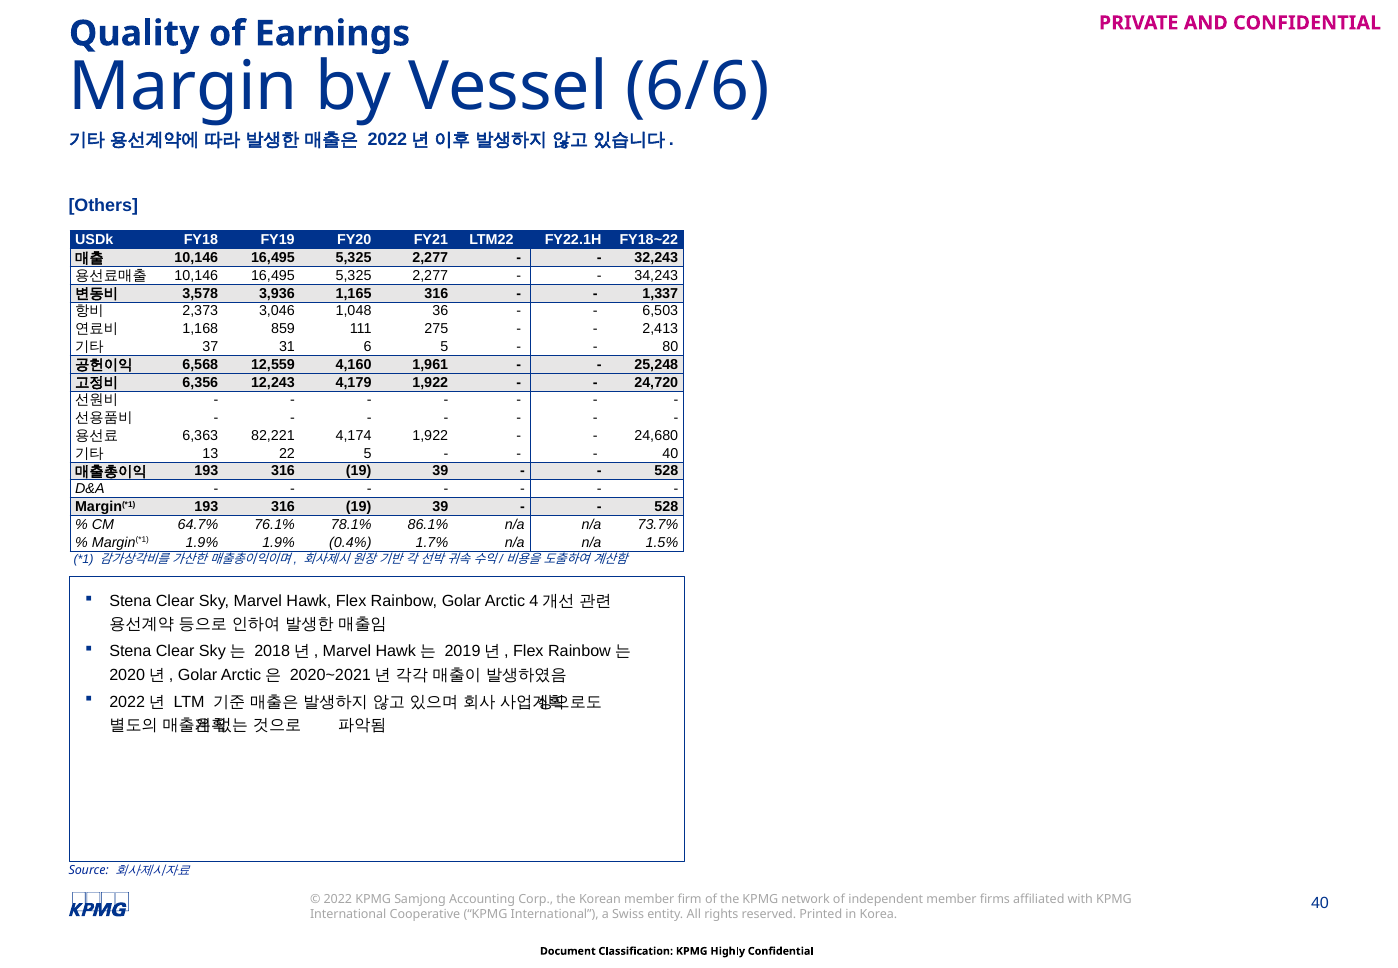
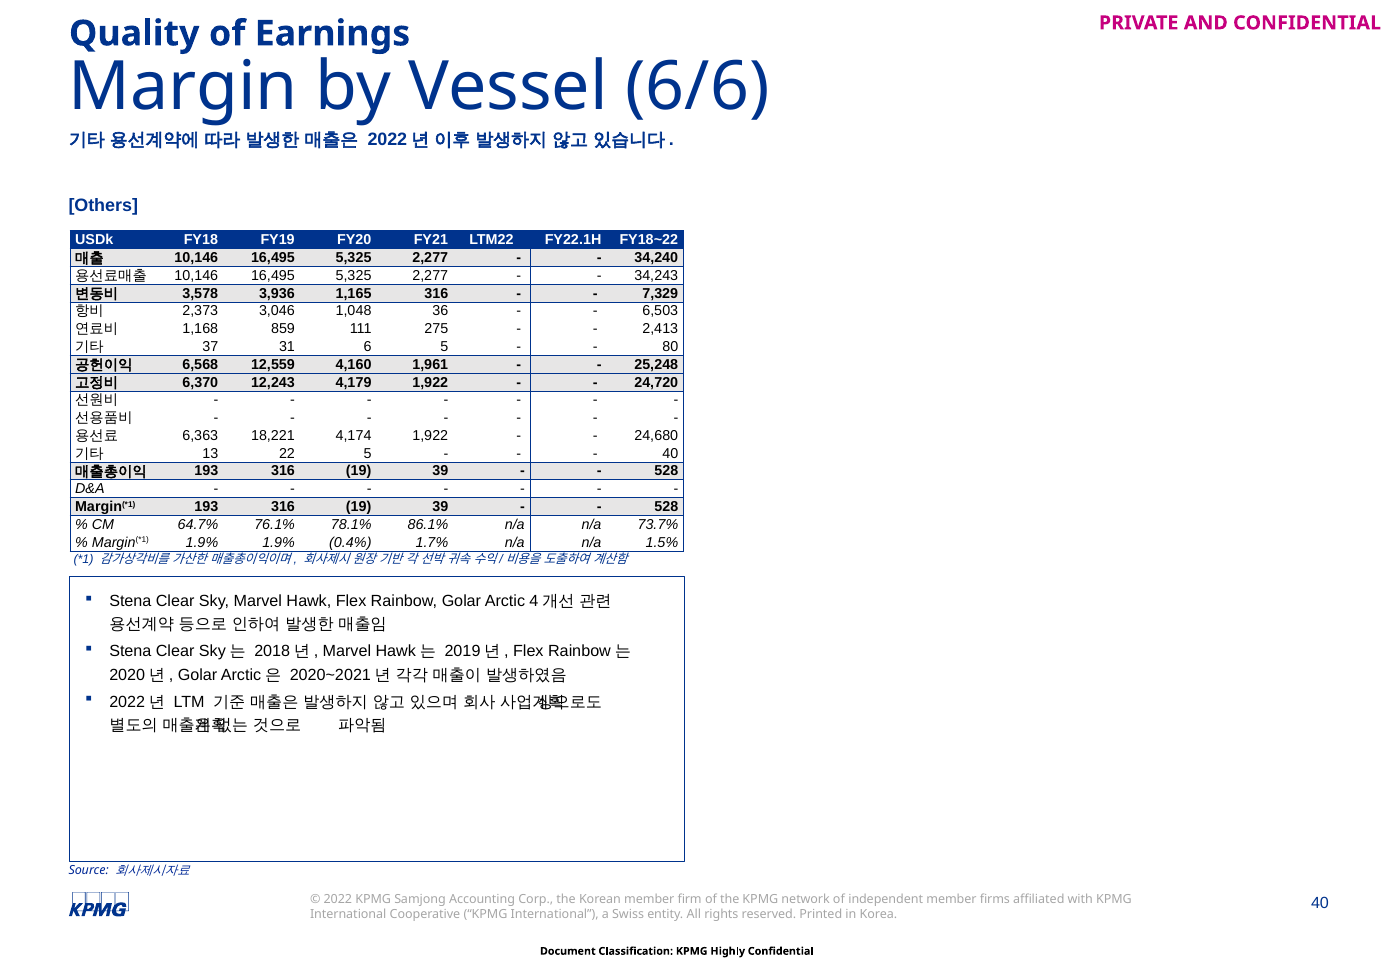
32,243: 32,243 -> 34,240 (656, 258)
1,337: 1,337 -> 7,329 (660, 293)
6,356: 6,356 -> 6,370 (200, 382)
82,221: 82,221 -> 18,221 (273, 436)
